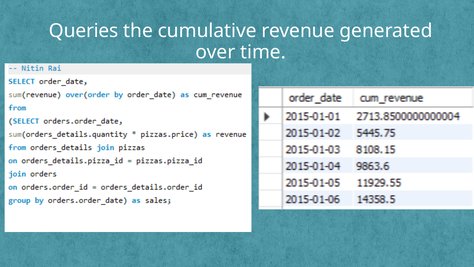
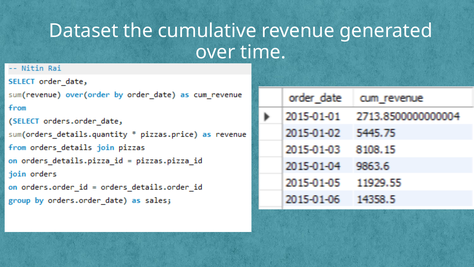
Queries: Queries -> Dataset (84, 31)
